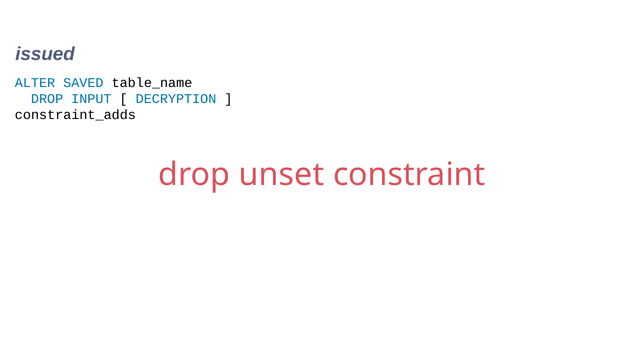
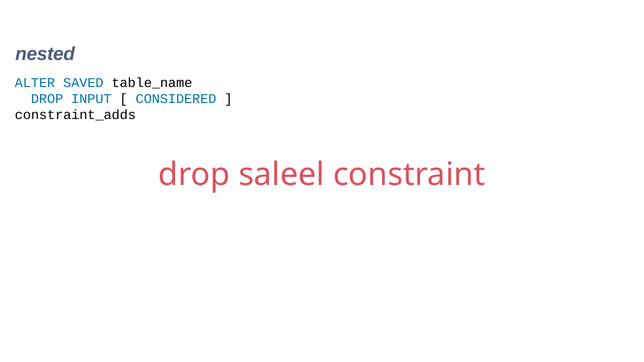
issued: issued -> nested (45, 54)
DECRYPTION: DECRYPTION -> CONSIDERED (176, 99)
unset: unset -> saleel (282, 175)
